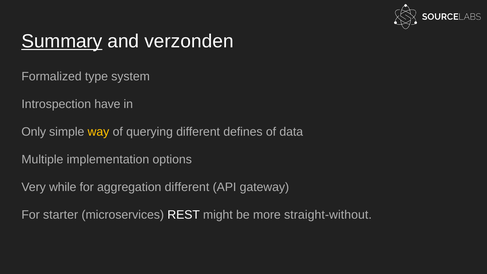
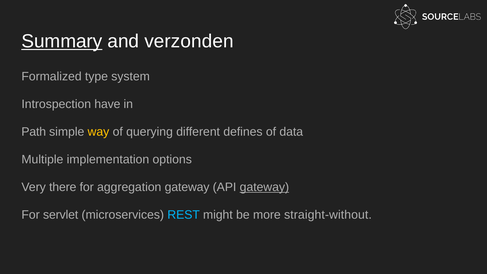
Only: Only -> Path (34, 132)
while: while -> there (63, 187)
aggregation different: different -> gateway (187, 187)
gateway underline: none -> present (264, 187)
starter: starter -> servlet (61, 215)
REST colour: white -> light blue (184, 215)
